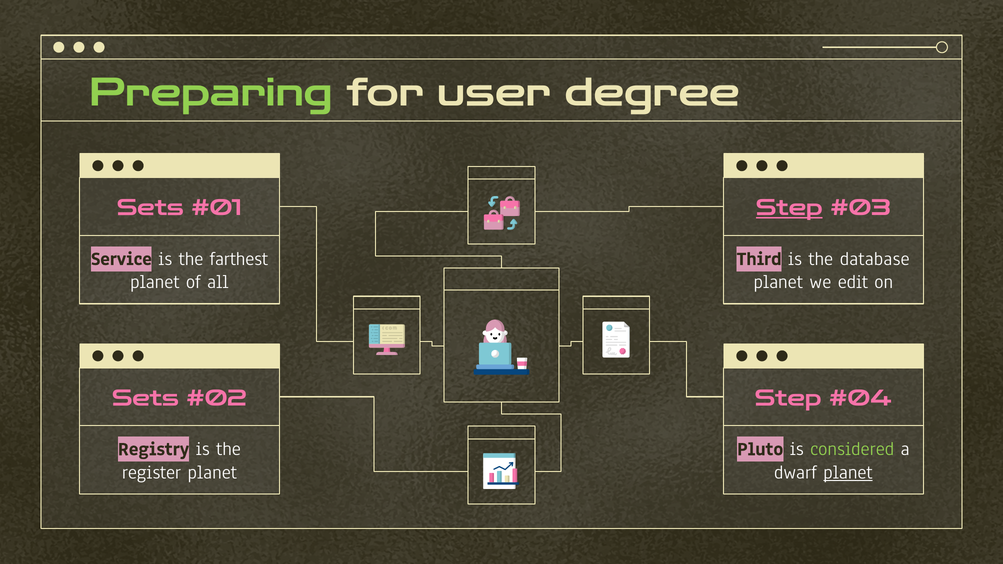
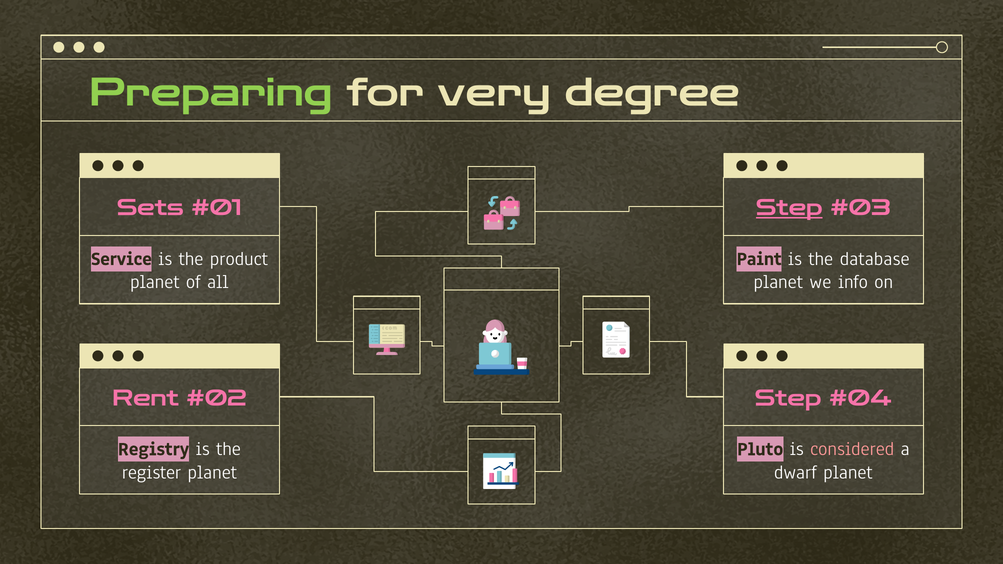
user: user -> very (494, 93)
farthest: farthest -> product (239, 259)
Third: Third -> Paint (759, 259)
edit: edit -> info (853, 282)
Sets: Sets -> Rent (146, 398)
considered colour: light green -> pink (852, 449)
planet underline: present -> none (848, 472)
